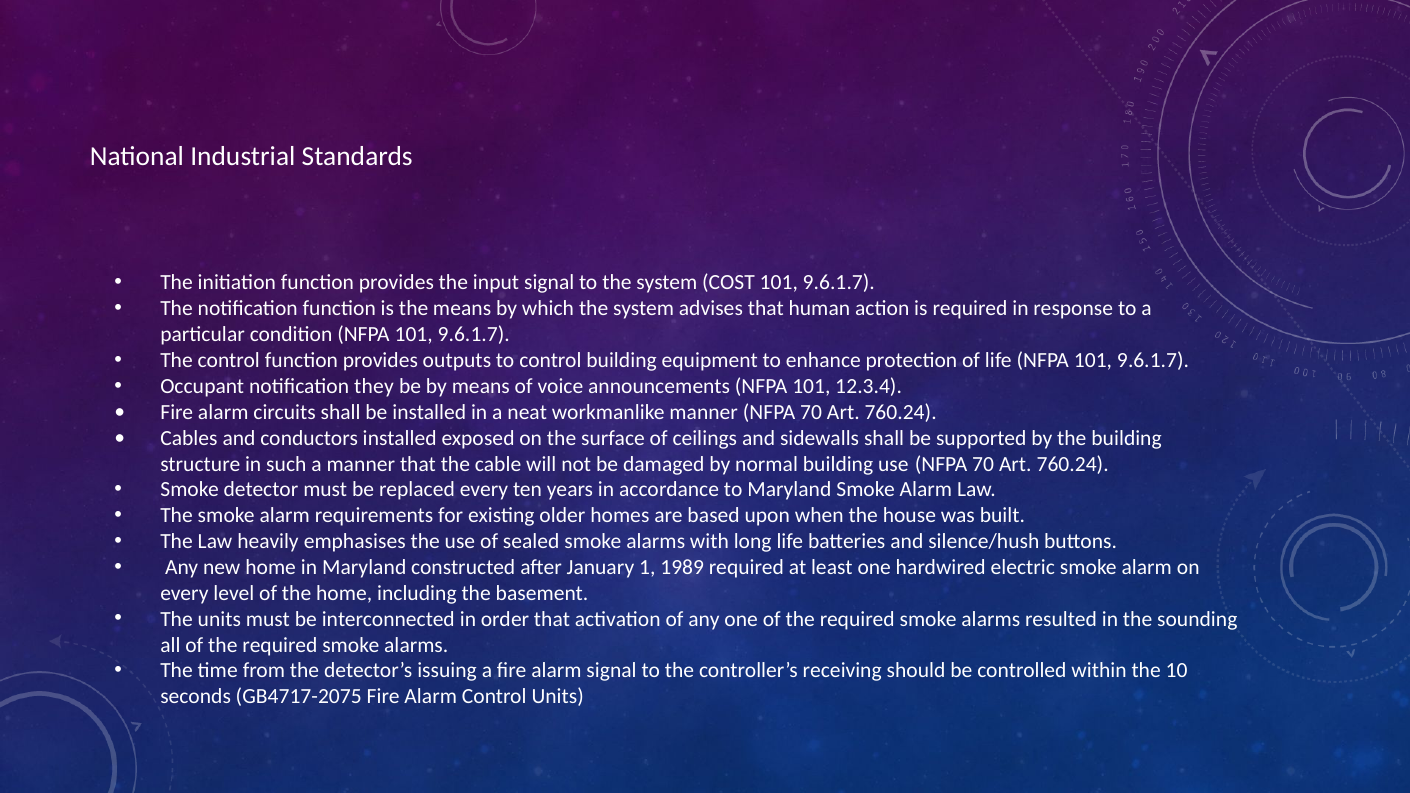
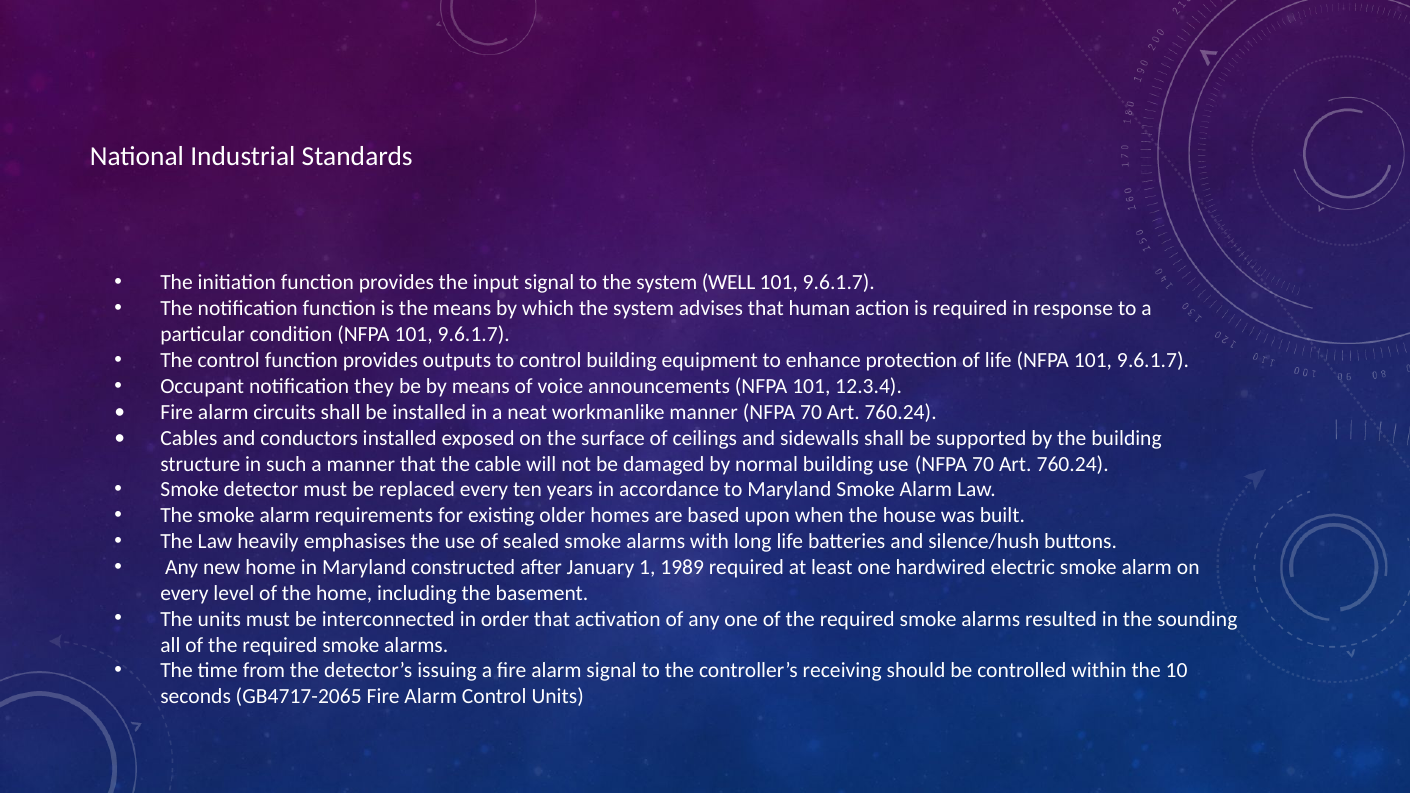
COST: COST -> WELL (729, 283)
GB4717-2075: GB4717-2075 -> GB4717-2065 (299, 697)
